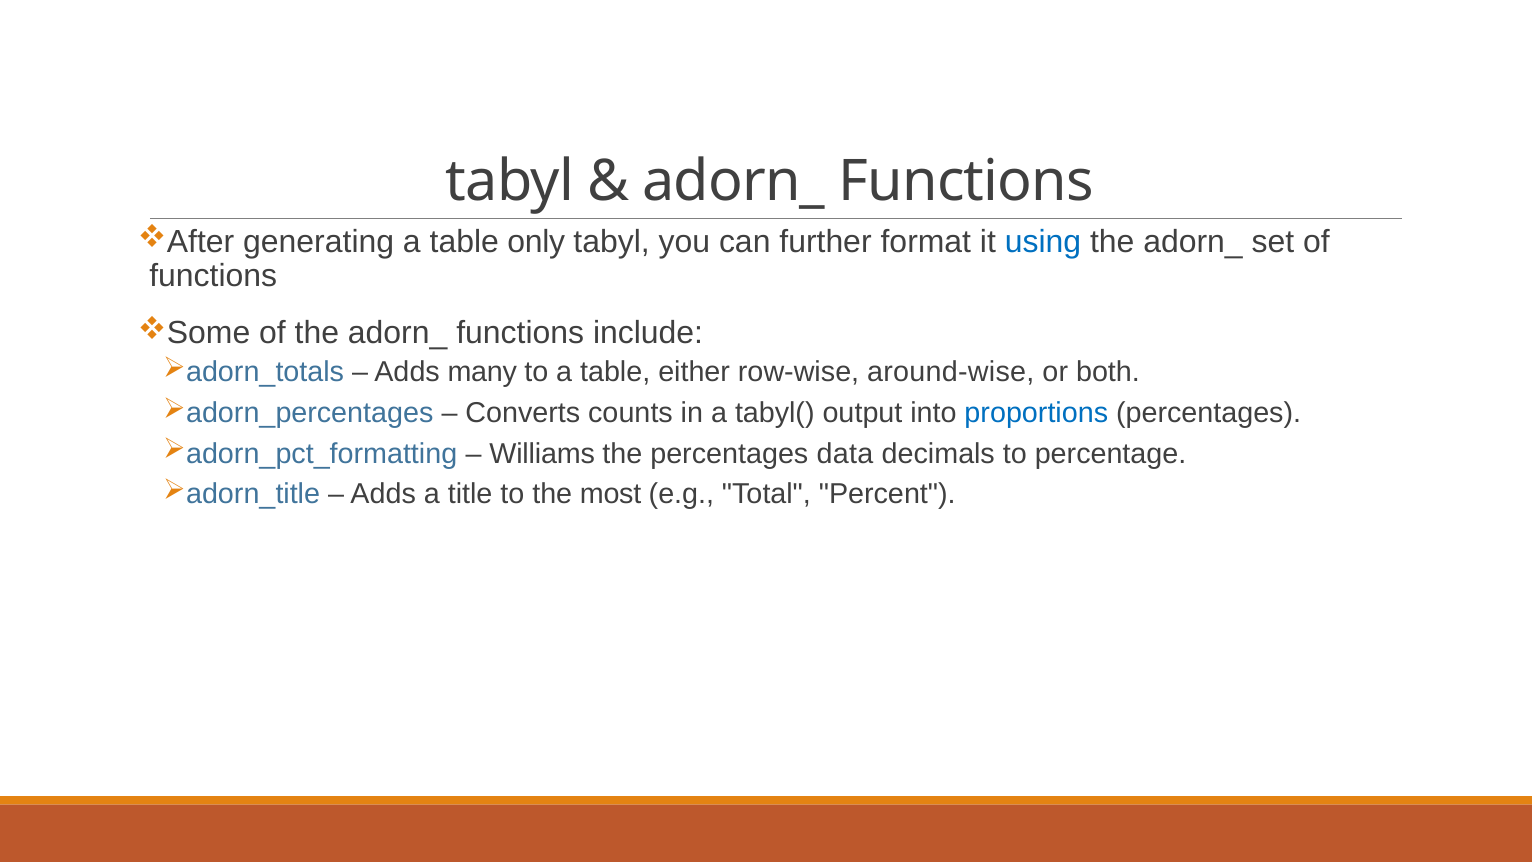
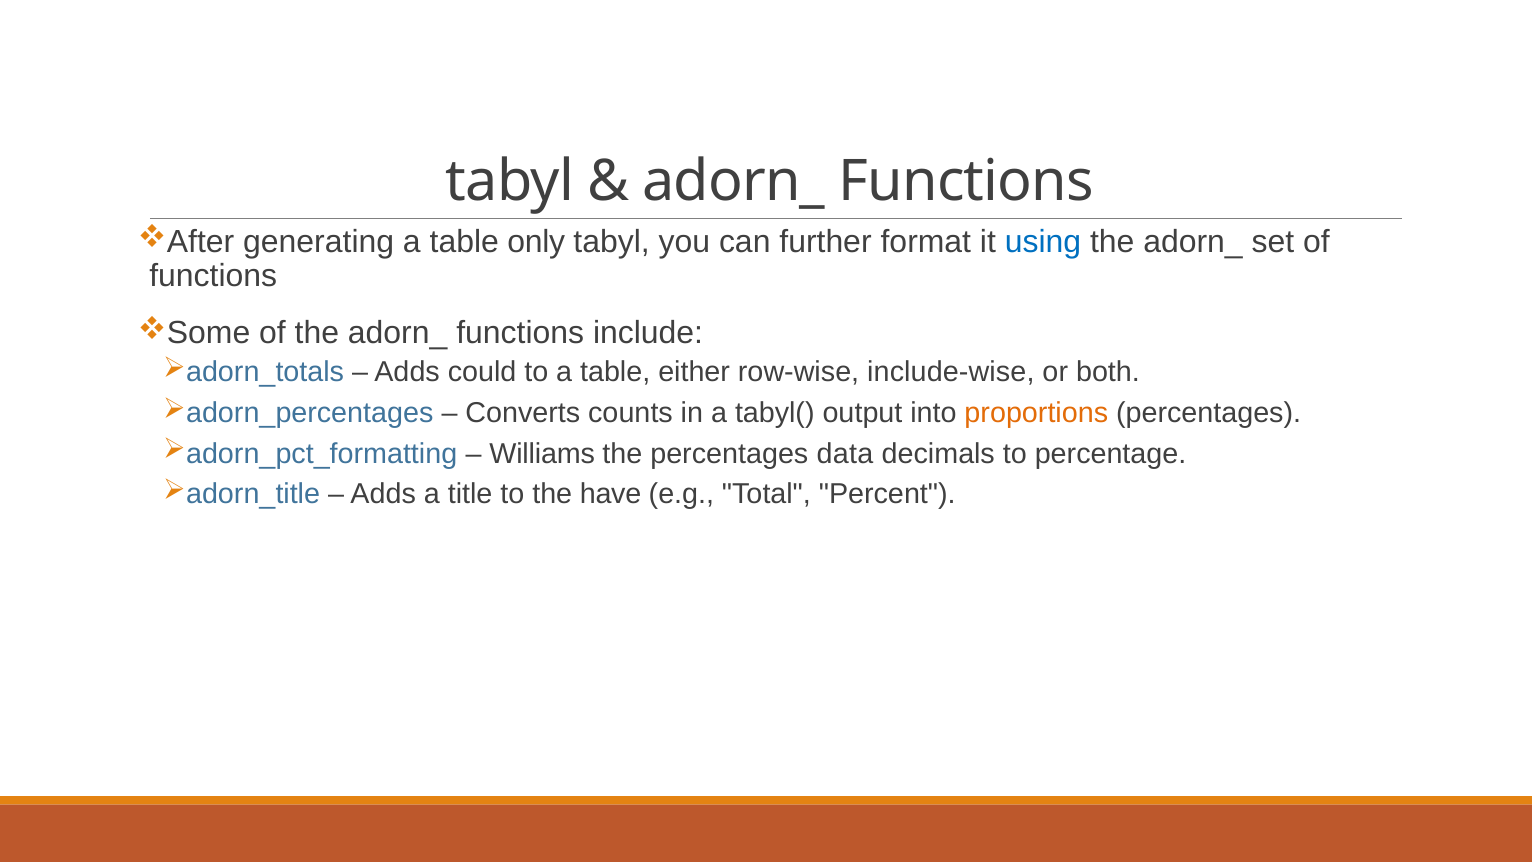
many: many -> could (482, 372)
around-wise: around-wise -> include-wise (951, 372)
proportions colour: blue -> orange (1036, 413)
most: most -> have (611, 494)
